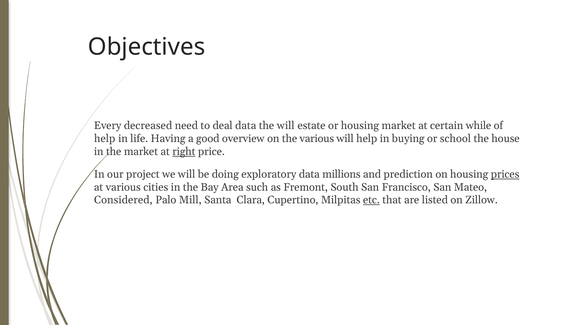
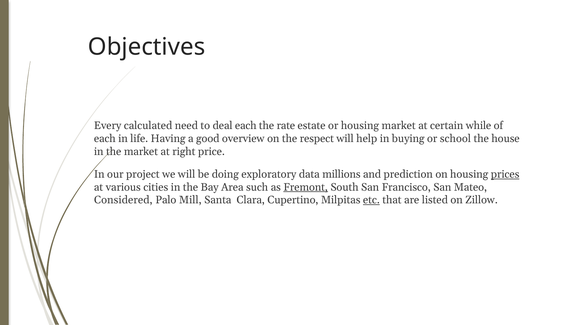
decreased: decreased -> calculated (148, 126)
deal data: data -> each (246, 126)
the will: will -> rate (286, 126)
help: help -> each (105, 139)
the various: various -> respect (317, 139)
right underline: present -> none (184, 152)
Fremont underline: none -> present (306, 188)
